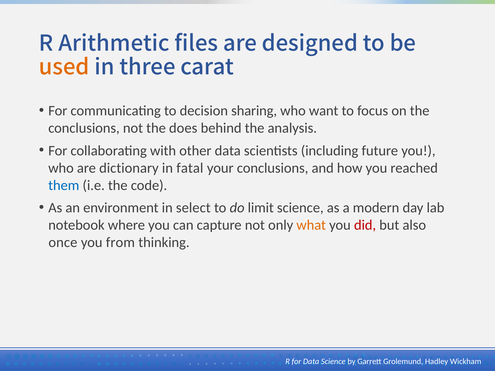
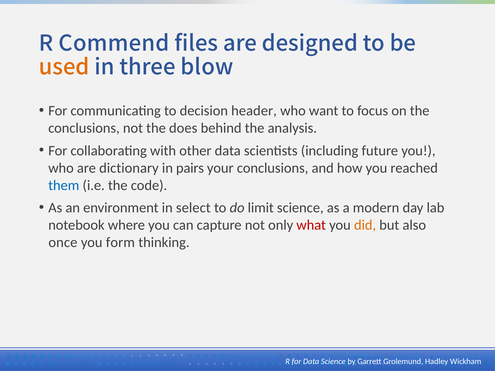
Arithmetic: Arithmetic -> Commend (114, 44)
carat: carat -> blow (207, 67)
sharing: sharing -> header (254, 111)
fatal: fatal -> pairs (190, 168)
what colour: orange -> red (311, 225)
did colour: red -> orange (365, 225)
from: from -> form (120, 243)
